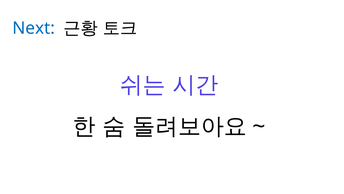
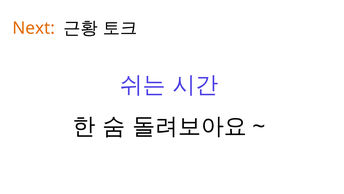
Next colour: blue -> orange (34, 28)
